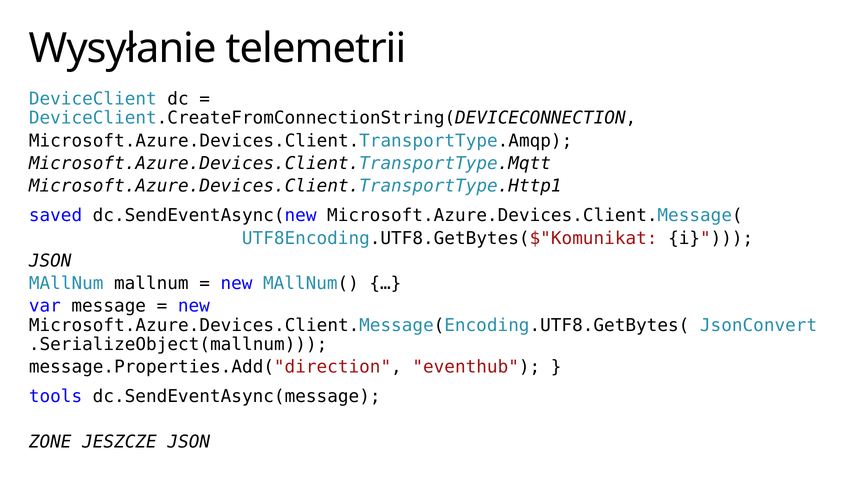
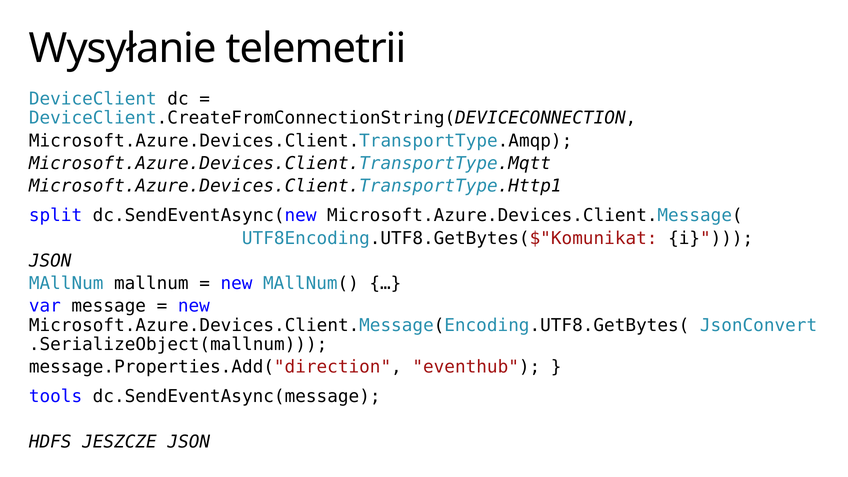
saved: saved -> split (56, 216)
ZONE: ZONE -> HDFS (50, 442)
